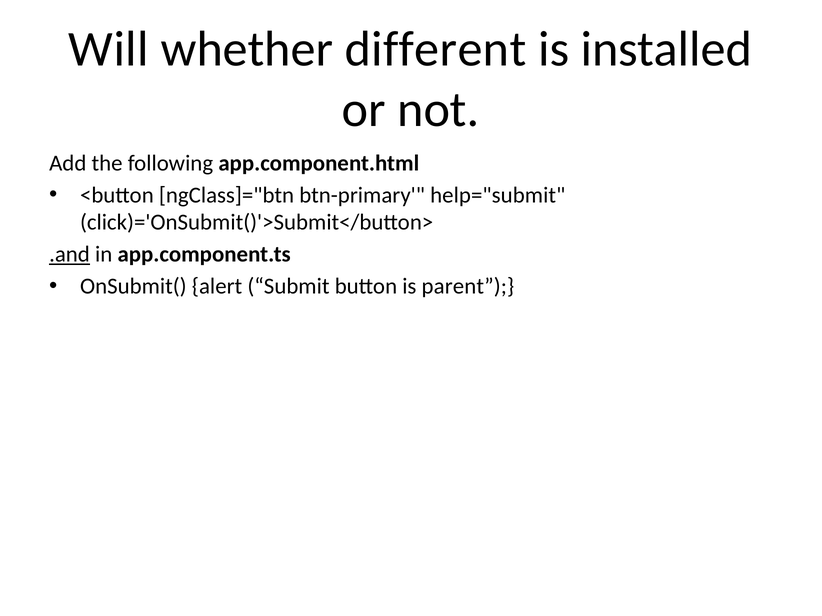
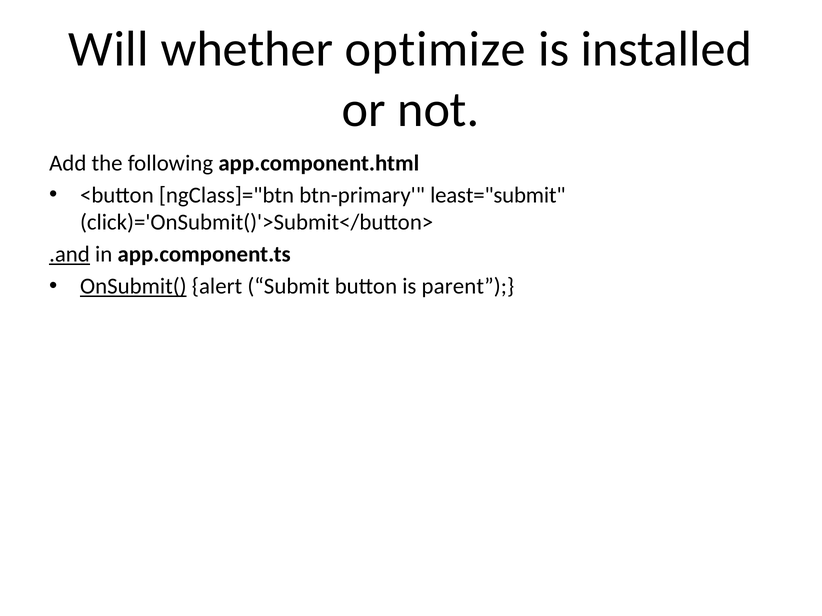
different: different -> optimize (435, 49)
help="submit: help="submit -> least="submit (498, 195)
OnSubmit( underline: none -> present (133, 287)
